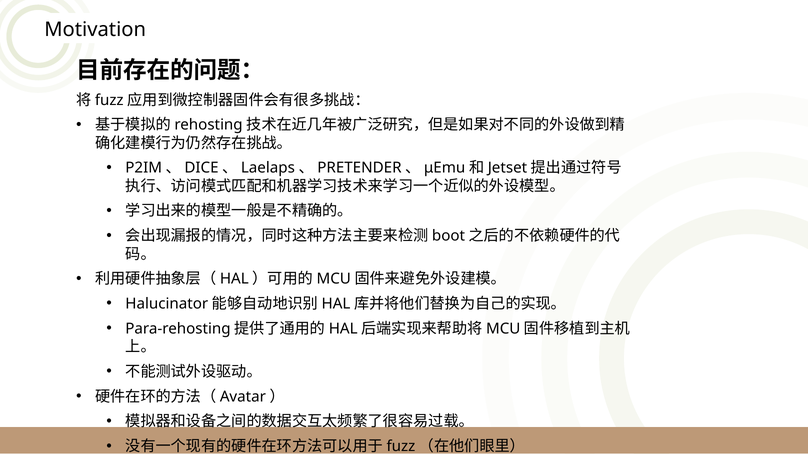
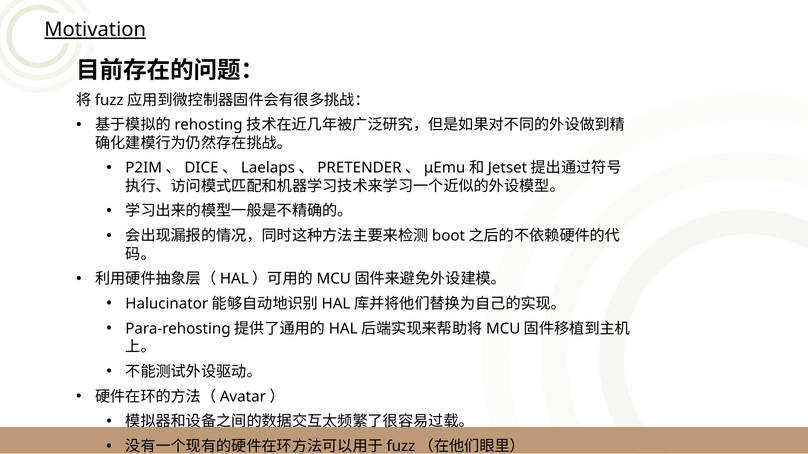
Motivation underline: none -> present (95, 30)
